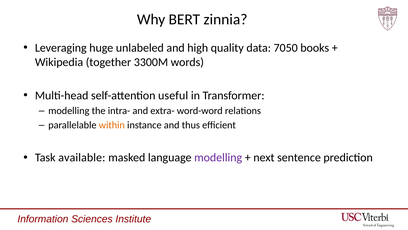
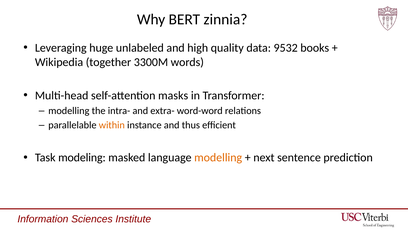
7050: 7050 -> 9532 (286, 48)
useful: useful -> masks (173, 95)
available: available -> modeling (82, 157)
modelling colour: purple -> orange (218, 157)
